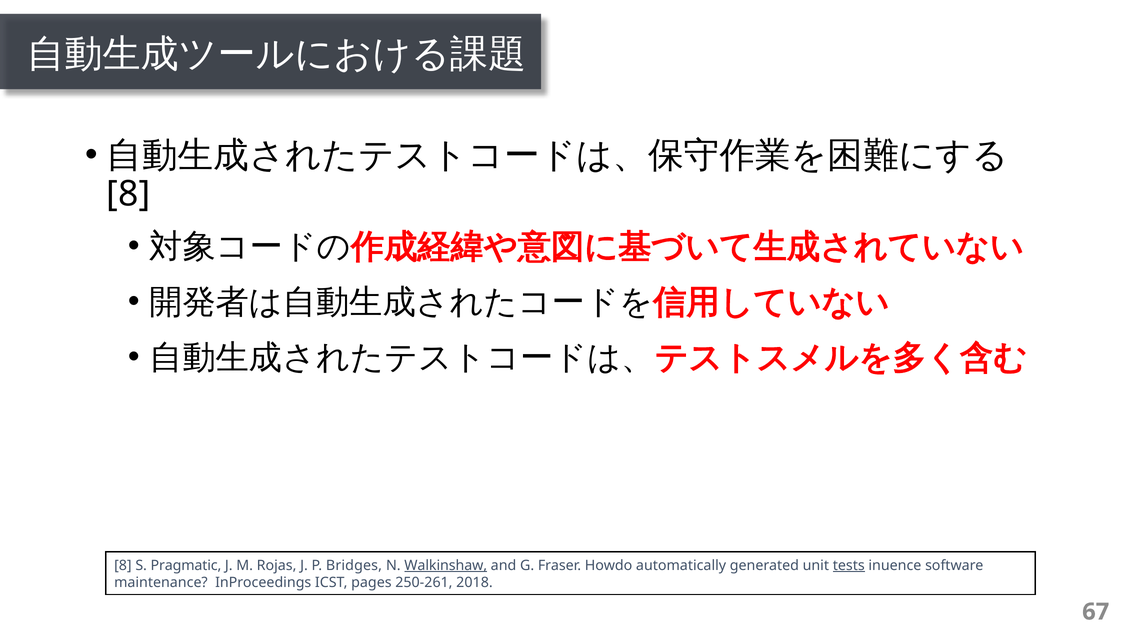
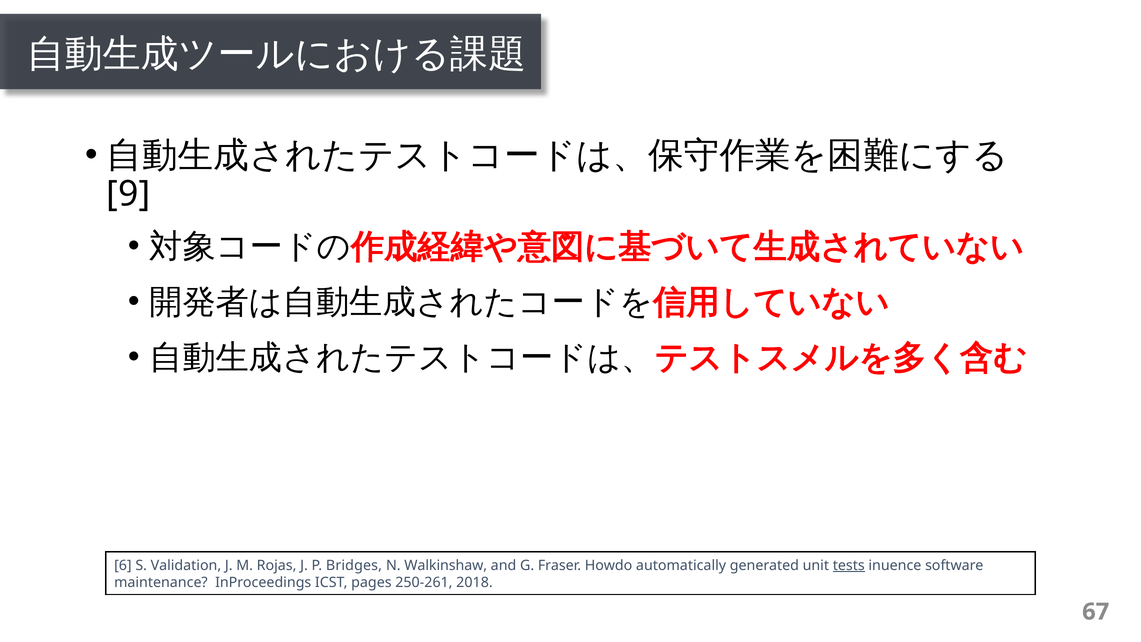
8: 8 -> 9 (128, 194)
8: 8 -> 6 (123, 565)
Pragmatic: Pragmatic -> Validation (186, 565)
Walkinshaw underline: present -> none (446, 565)
